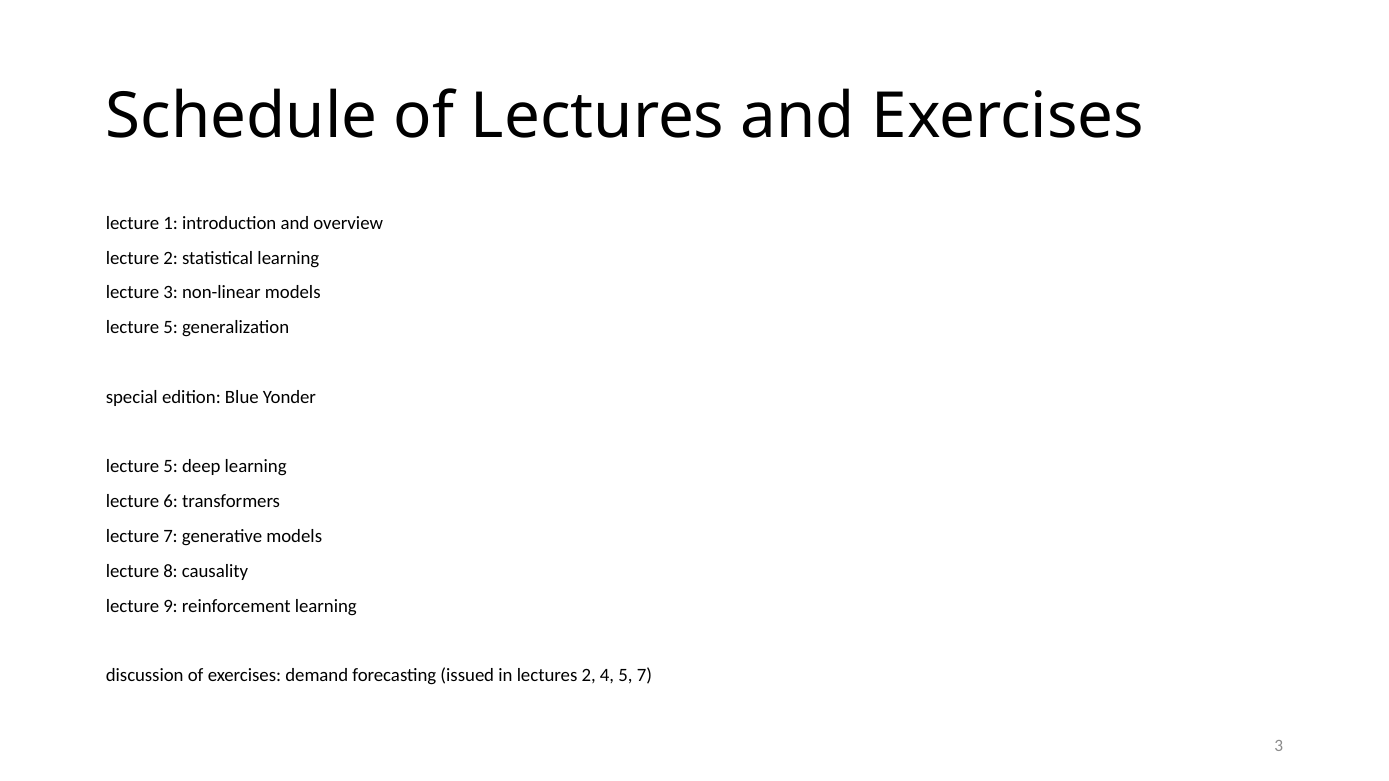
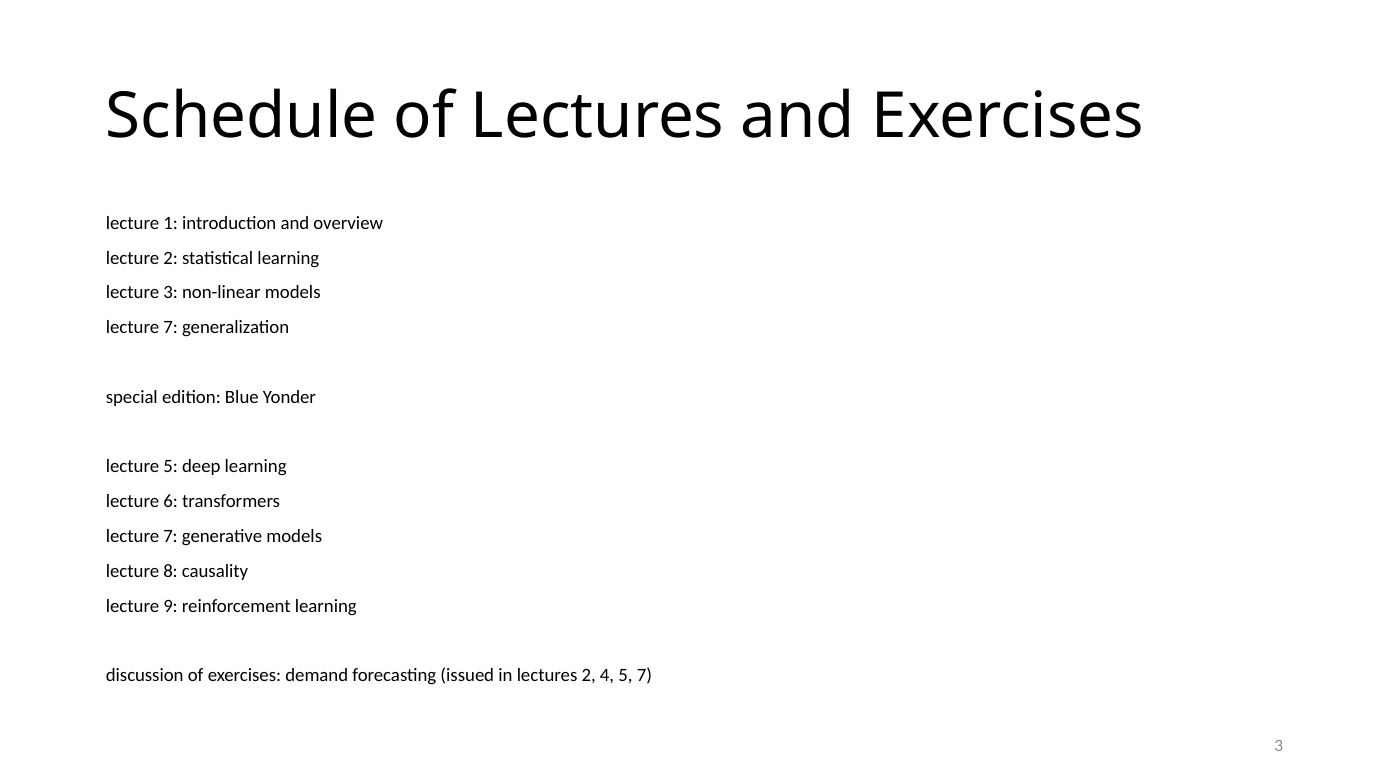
5: 5 -> 7 (171, 328)
